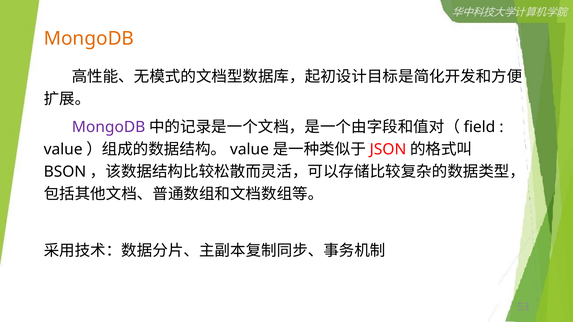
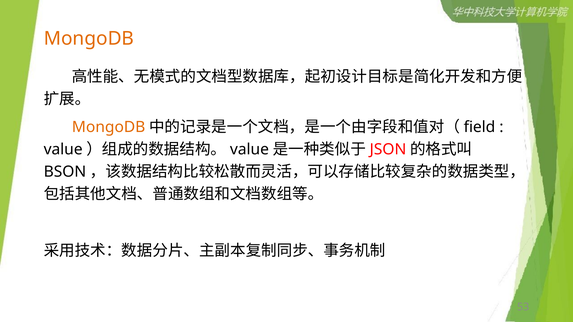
MongoDB colour: purple -> orange (109, 127)
